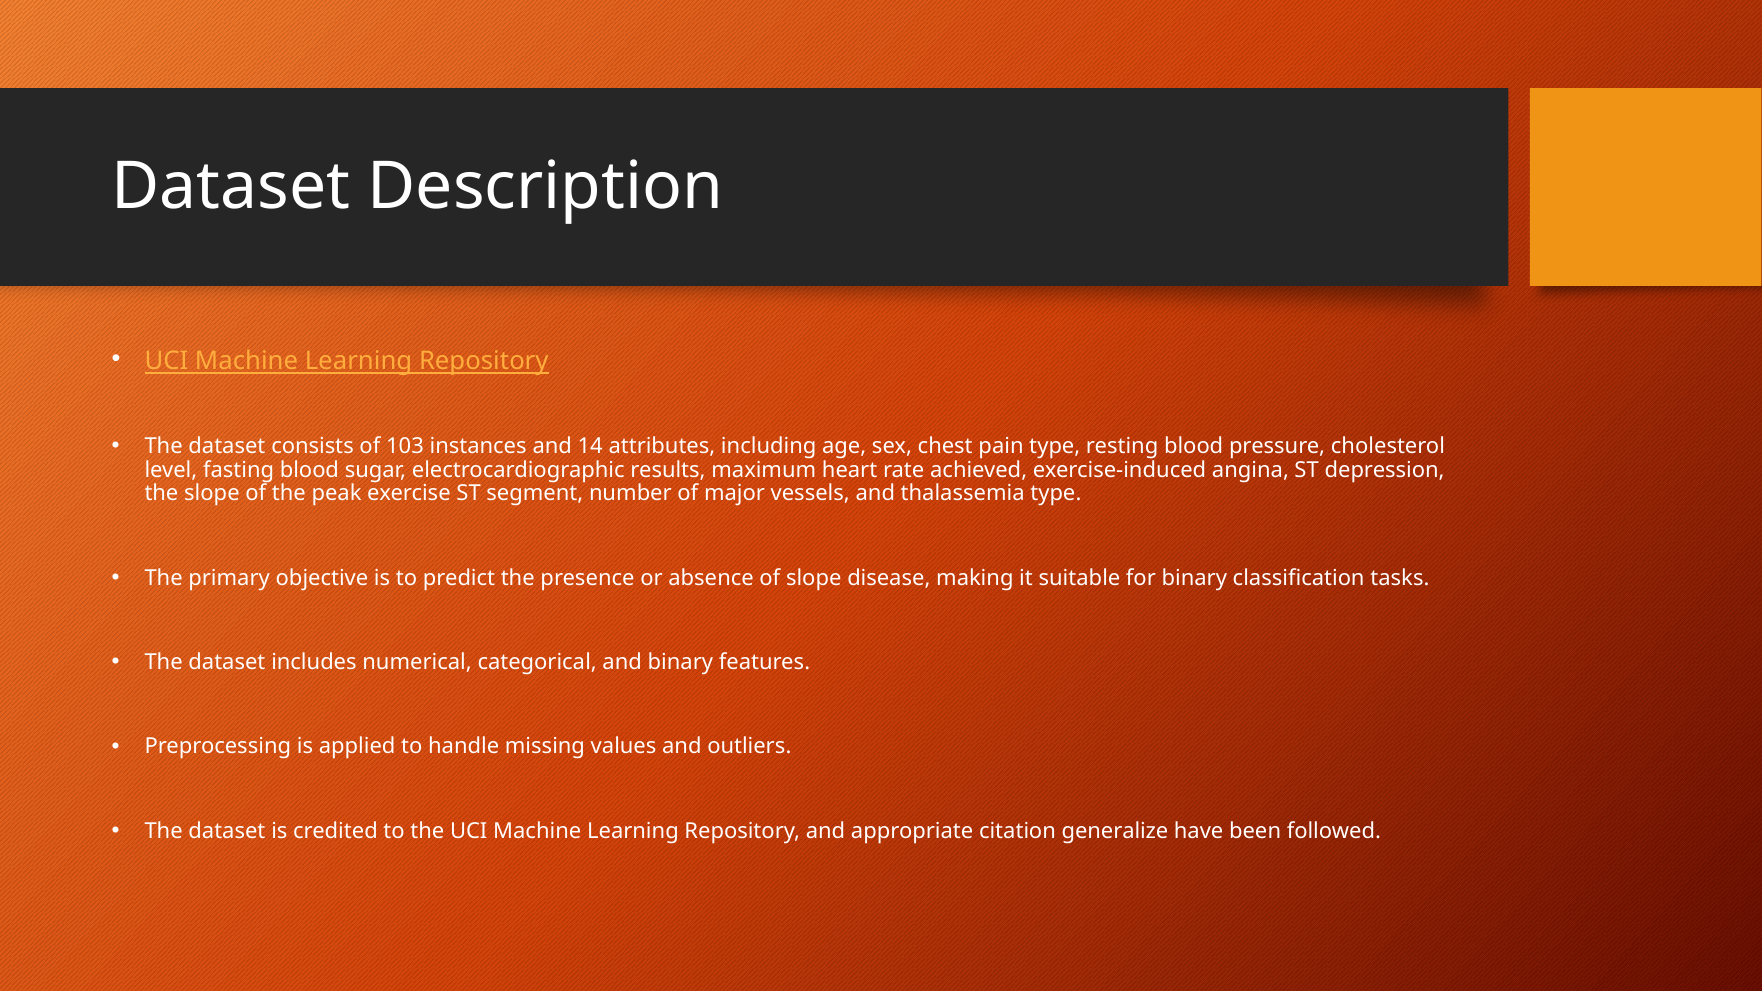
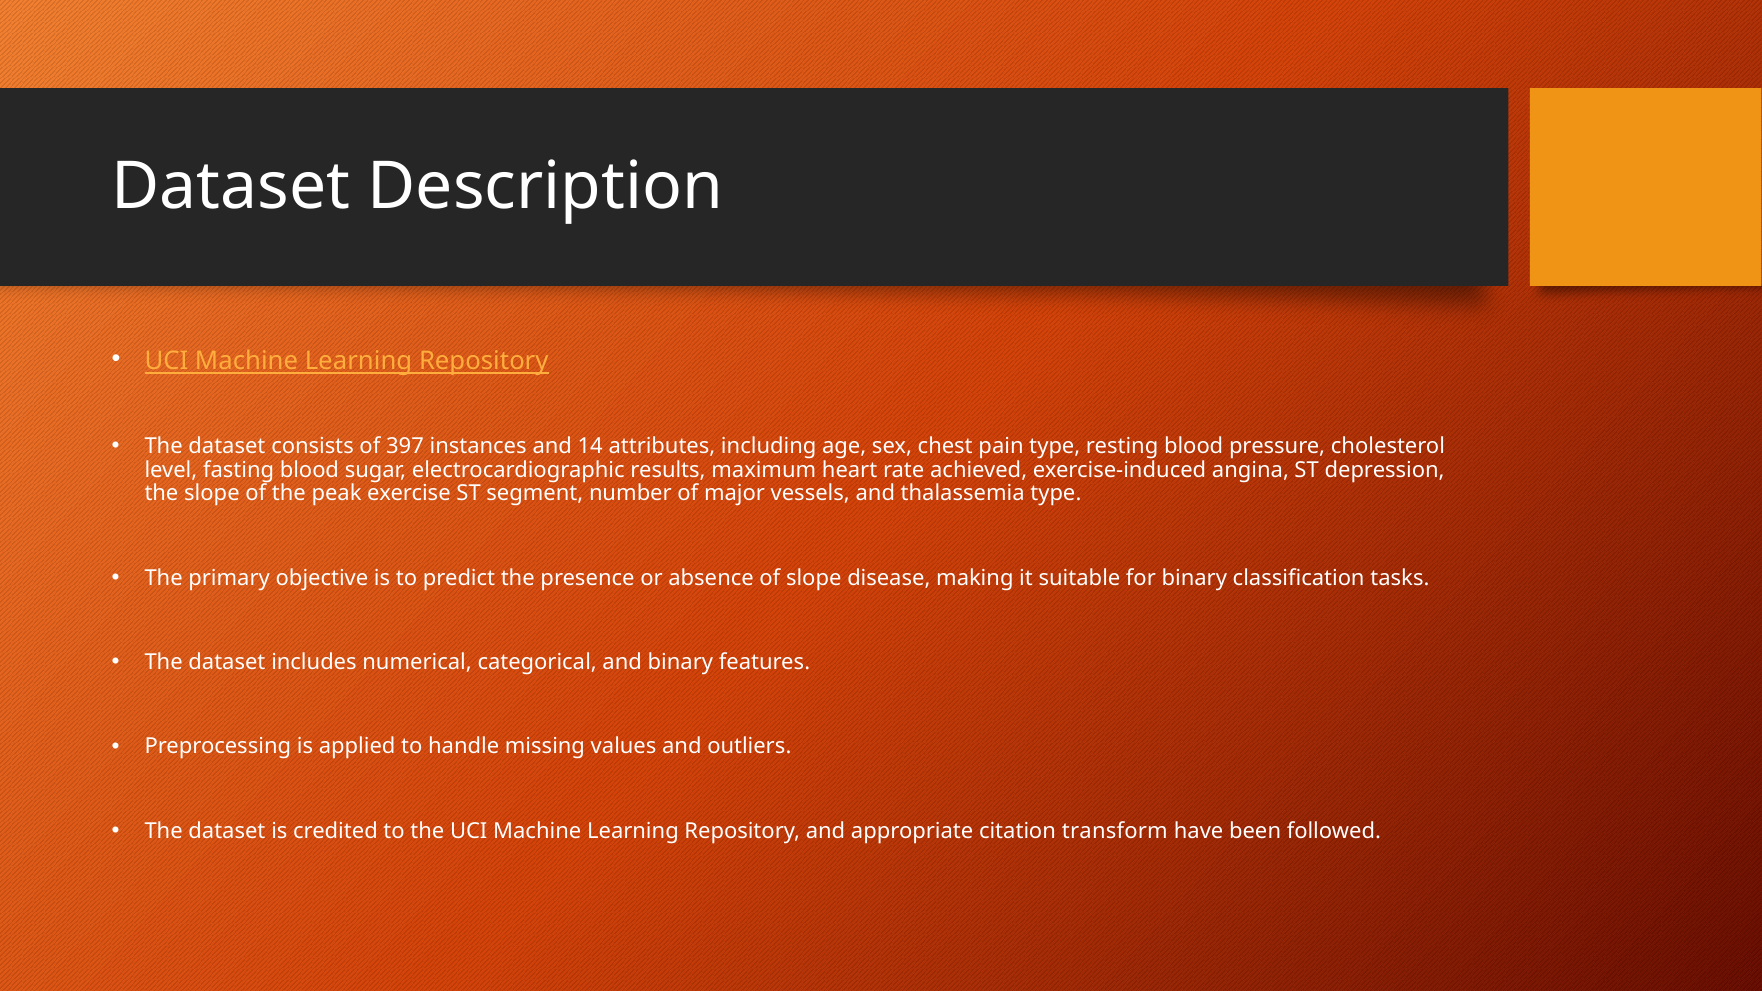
103: 103 -> 397 (405, 446)
generalize: generalize -> transform (1115, 831)
